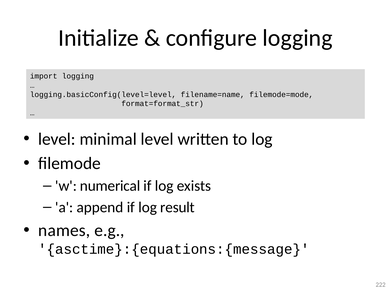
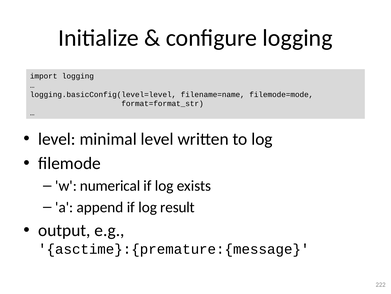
names: names -> output (64, 230)
asctime}:{equations:{message: asctime}:{equations:{message -> asctime}:{premature:{message (174, 249)
